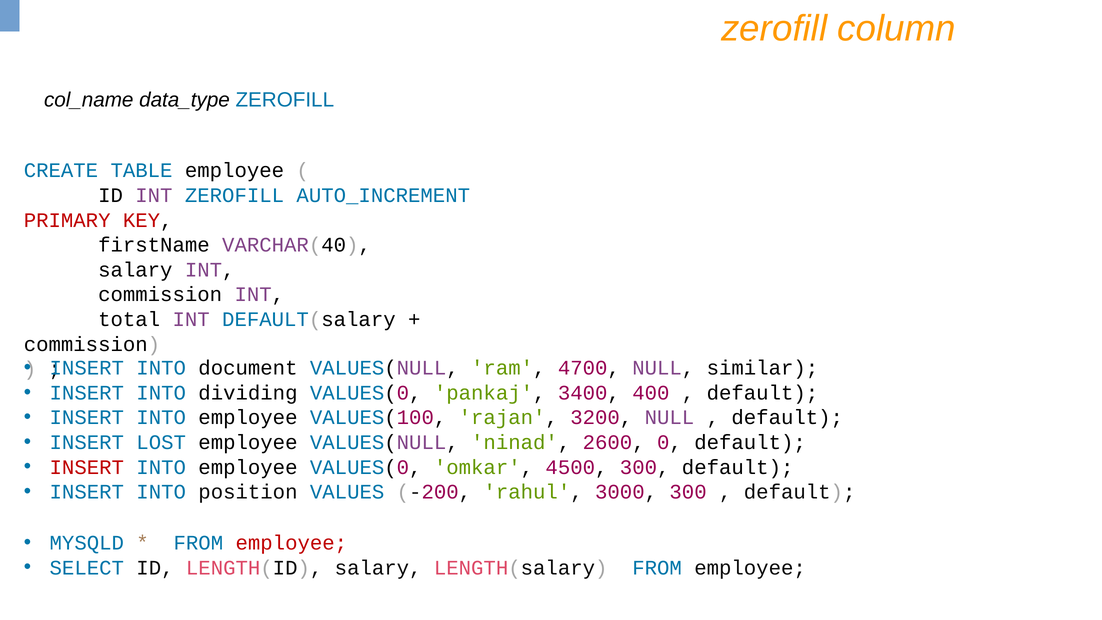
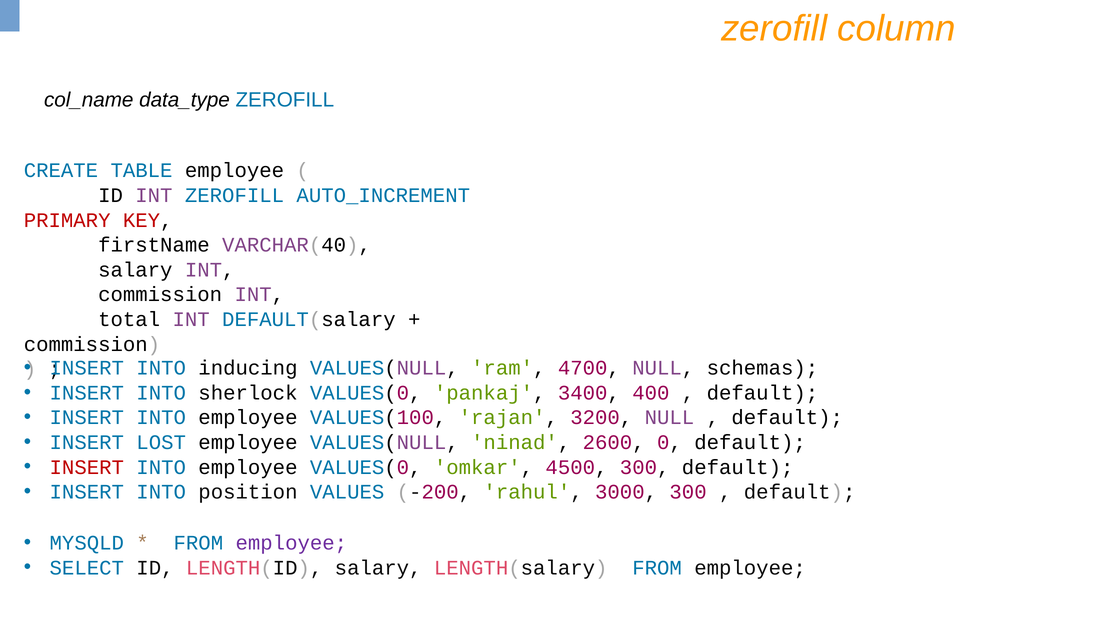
document: document -> inducing (248, 368)
similar: similar -> schemas (762, 368)
dividing: dividing -> sherlock (248, 393)
employee colour: red -> purple (291, 543)
